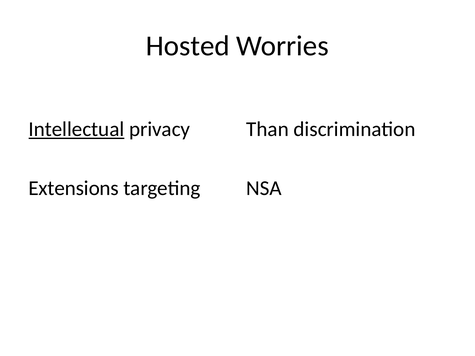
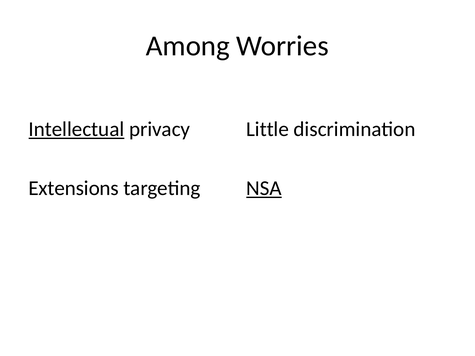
Hosted: Hosted -> Among (188, 46)
Than: Than -> Little (268, 129)
NSA underline: none -> present (264, 188)
